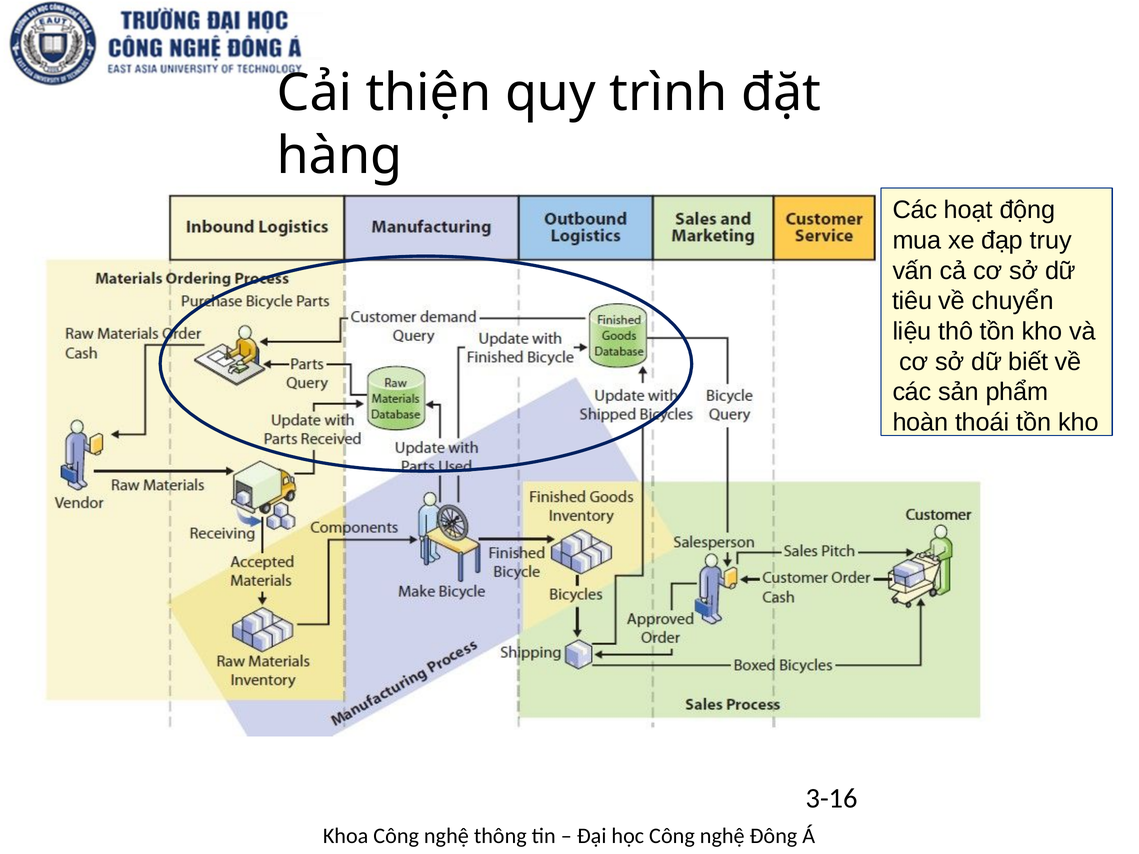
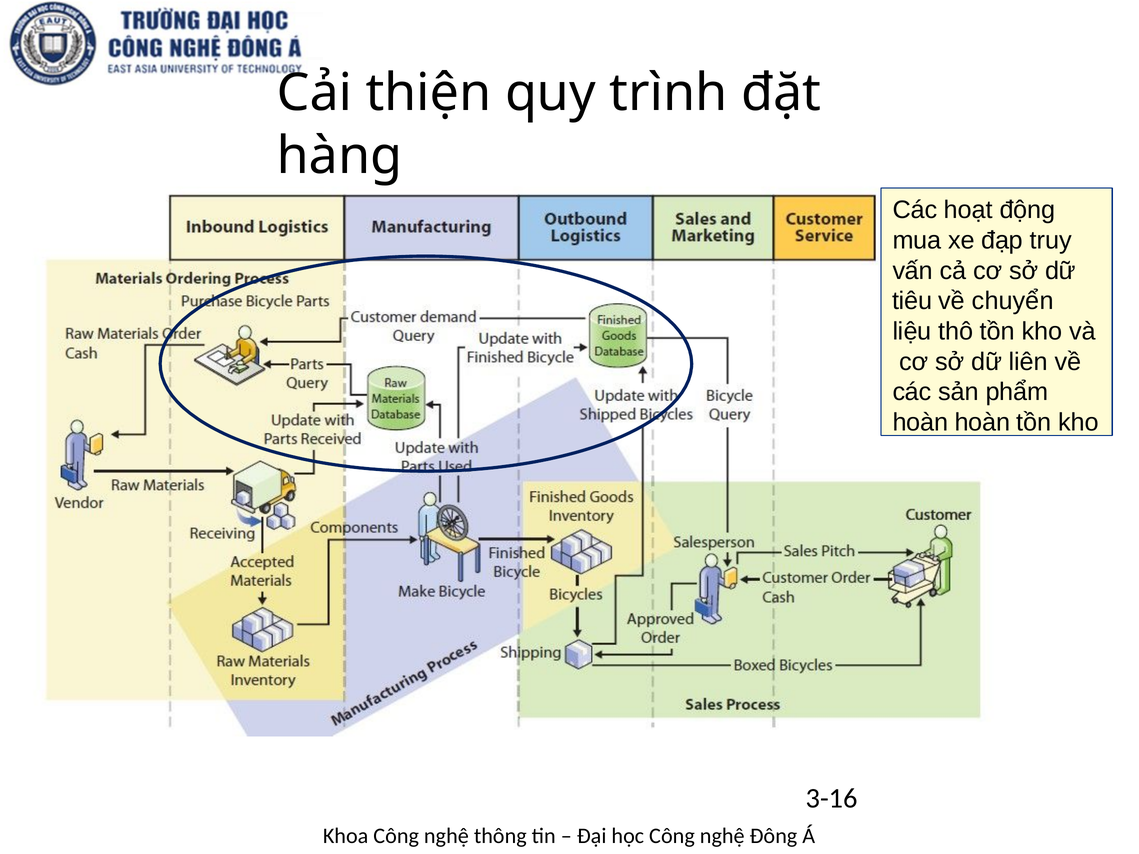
biết: biết -> liên (1028, 362)
hoàn thoái: thoái -> hoàn (982, 422)
